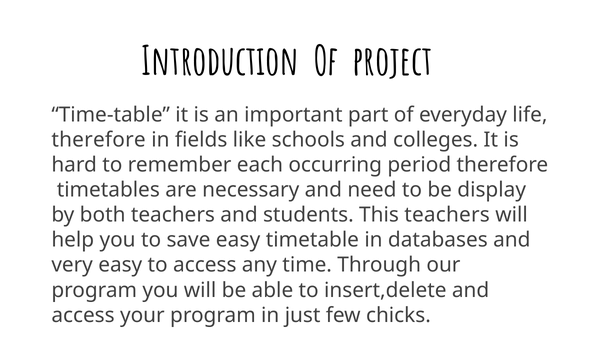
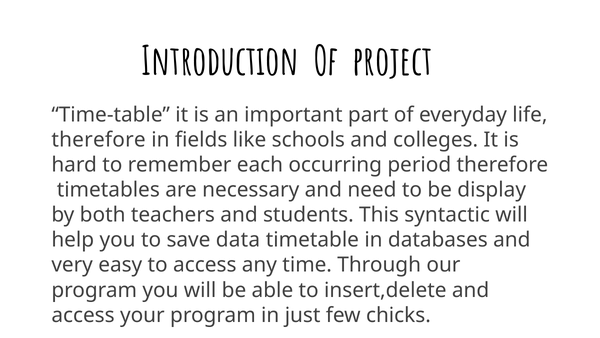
This teachers: teachers -> syntactic (447, 215)
save easy: easy -> data (238, 240)
